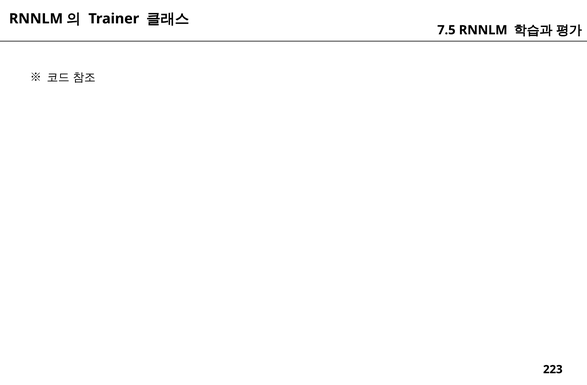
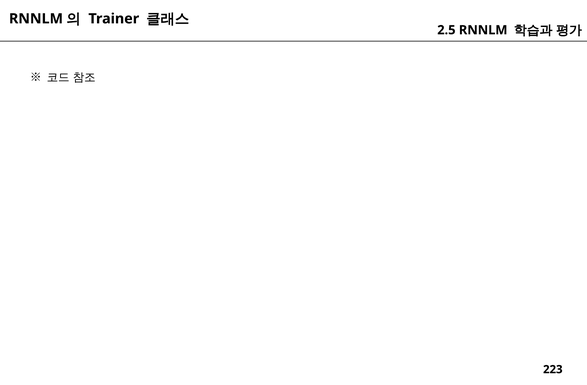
7.5: 7.5 -> 2.5 (446, 30)
